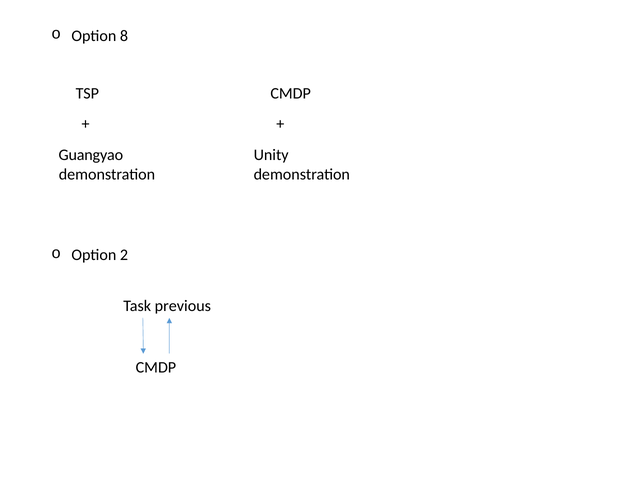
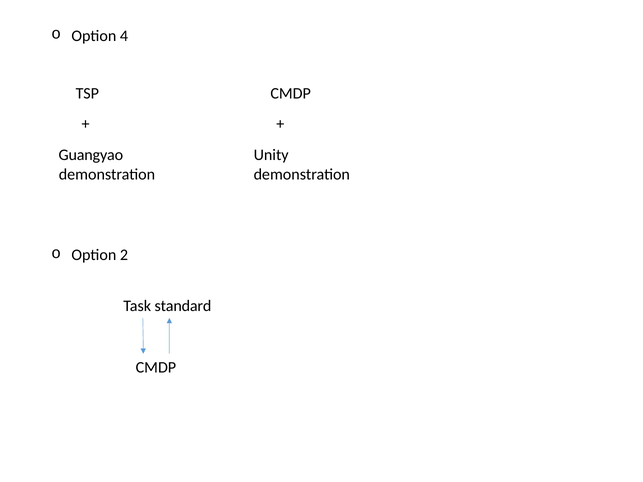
8: 8 -> 4 (124, 36)
previous: previous -> standard (183, 306)
